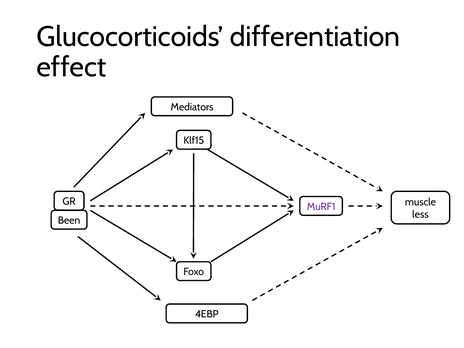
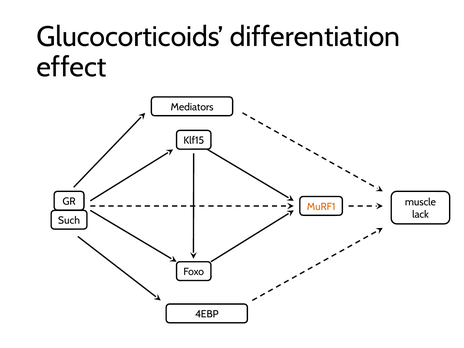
MuRF1 colour: purple -> orange (321, 207)
less: less -> lack (420, 214)
Been: Been -> Such (69, 220)
